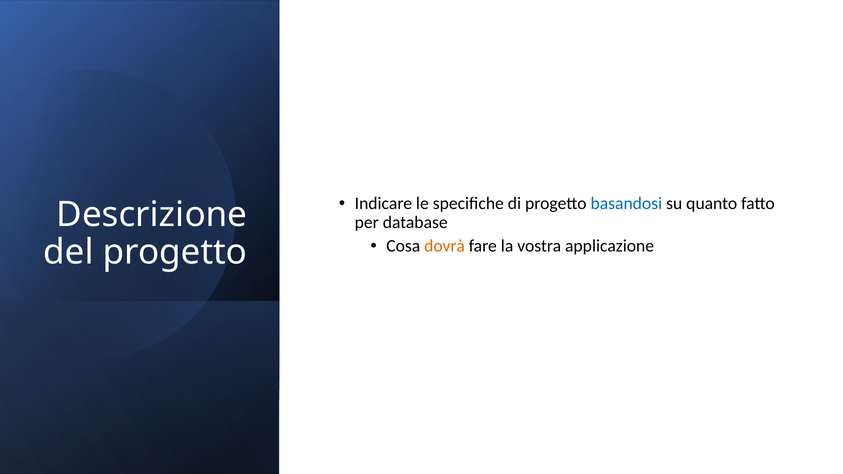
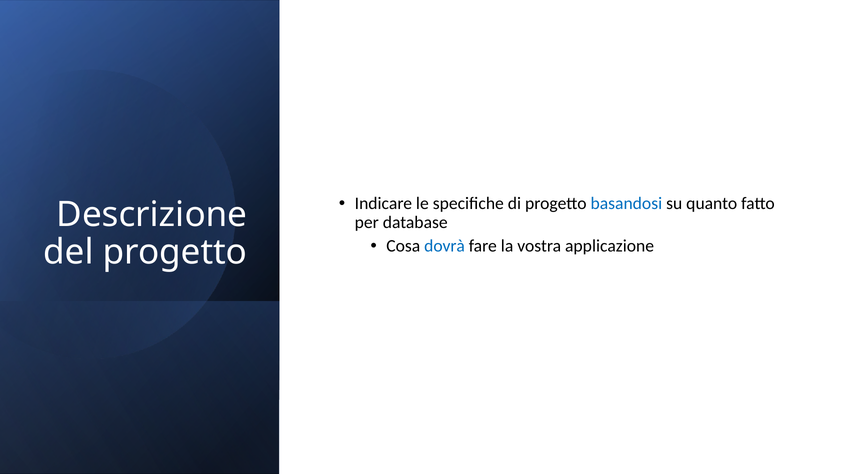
dovrà colour: orange -> blue (445, 246)
